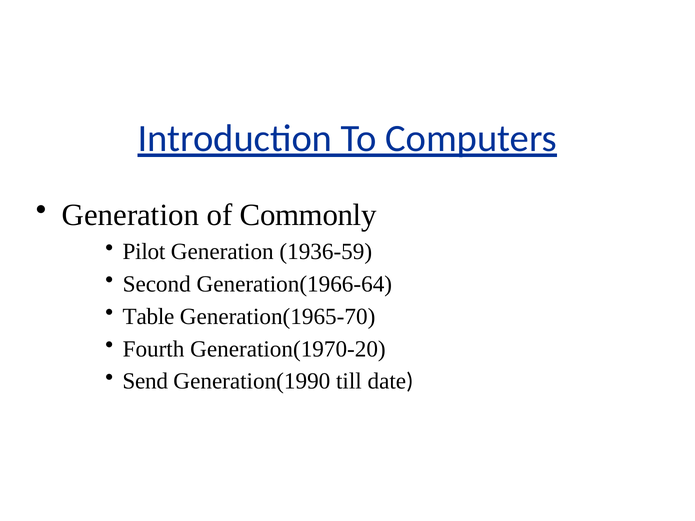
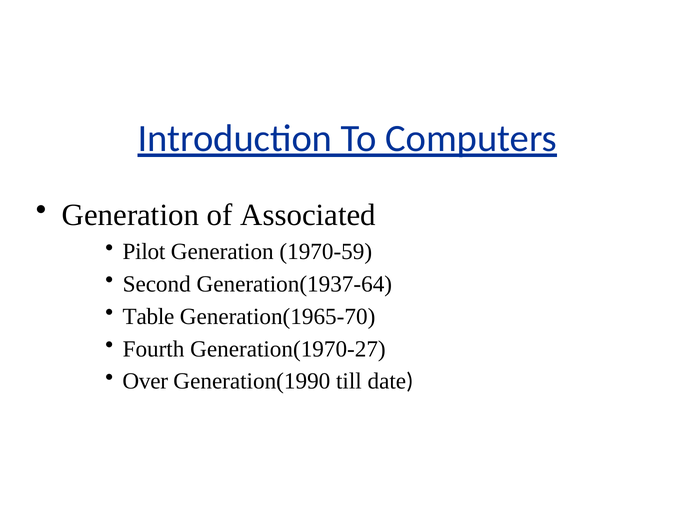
Commonly: Commonly -> Associated (308, 215)
1936-59: 1936-59 -> 1970-59 (326, 252)
Generation(1966-64: Generation(1966-64 -> Generation(1937-64 (294, 284)
Generation(1970-20: Generation(1970-20 -> Generation(1970-27 (288, 349)
Send: Send -> Over (145, 381)
